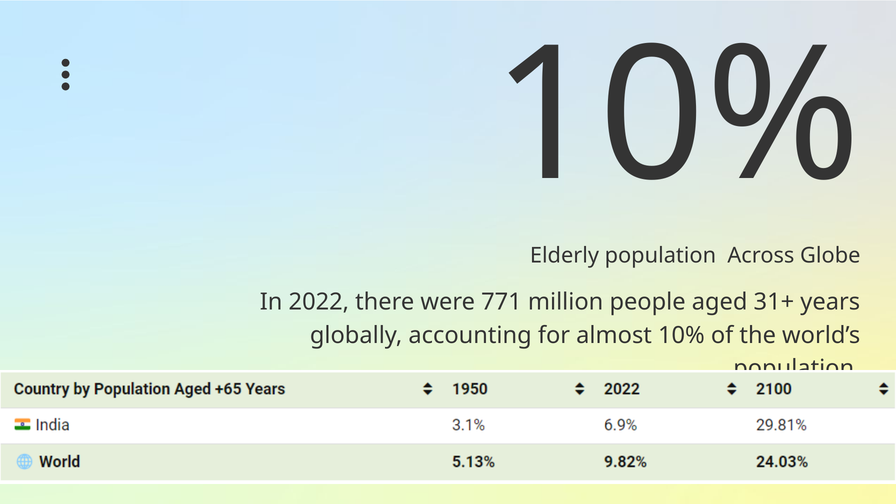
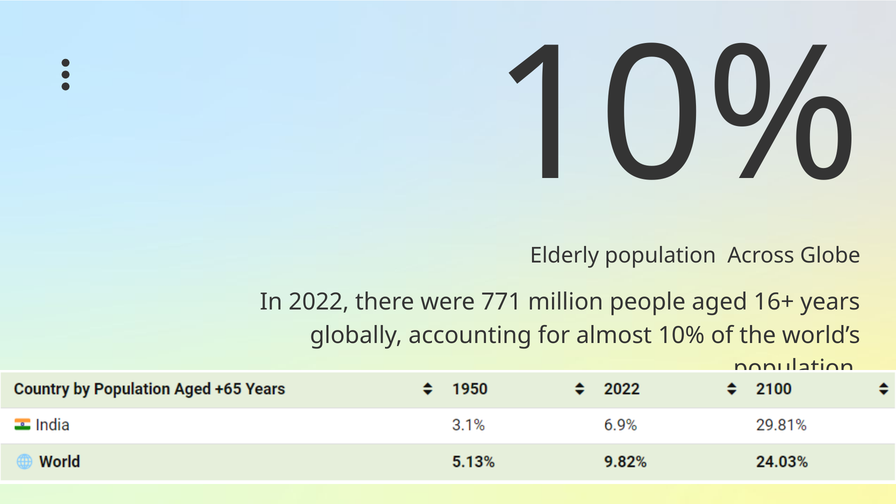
31+: 31+ -> 16+ (774, 302)
